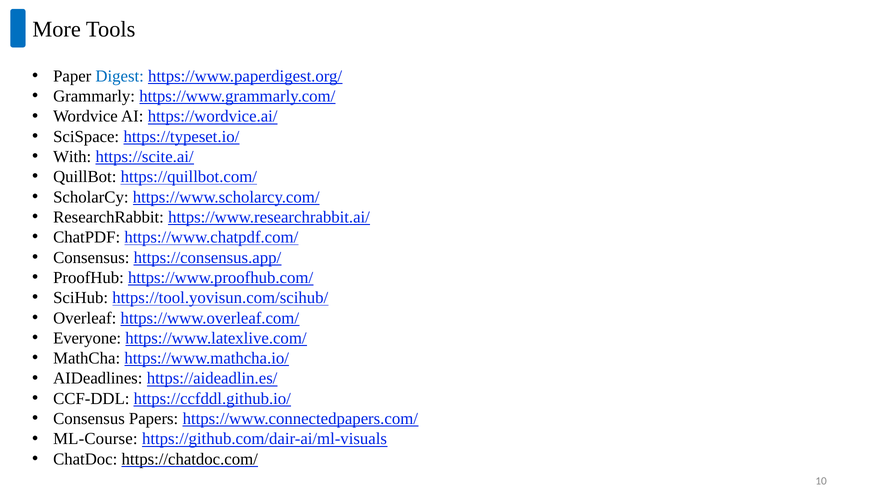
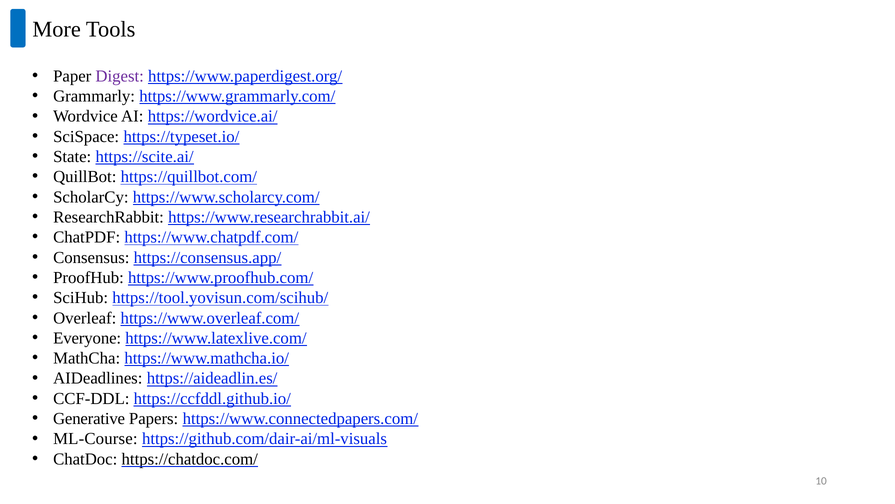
Digest colour: blue -> purple (120, 76)
With: With -> State (72, 157)
Consensus: Consensus -> Generative (89, 418)
